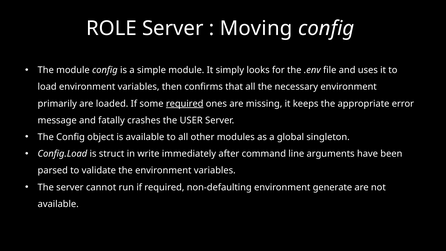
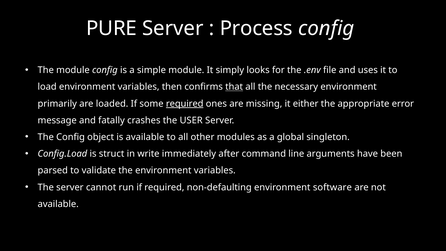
ROLE: ROLE -> PURE (112, 28)
Moving: Moving -> Process (256, 28)
that underline: none -> present (234, 87)
keeps: keeps -> either (306, 104)
generate: generate -> software (332, 187)
